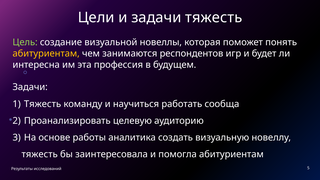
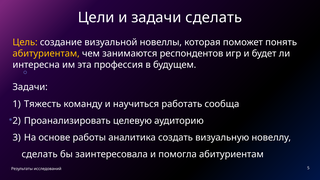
задачи тяжесть: тяжесть -> сделать (214, 18)
Цель colour: light green -> yellow (25, 42)
тяжесть: тяжесть -> сделать (40, 154)
